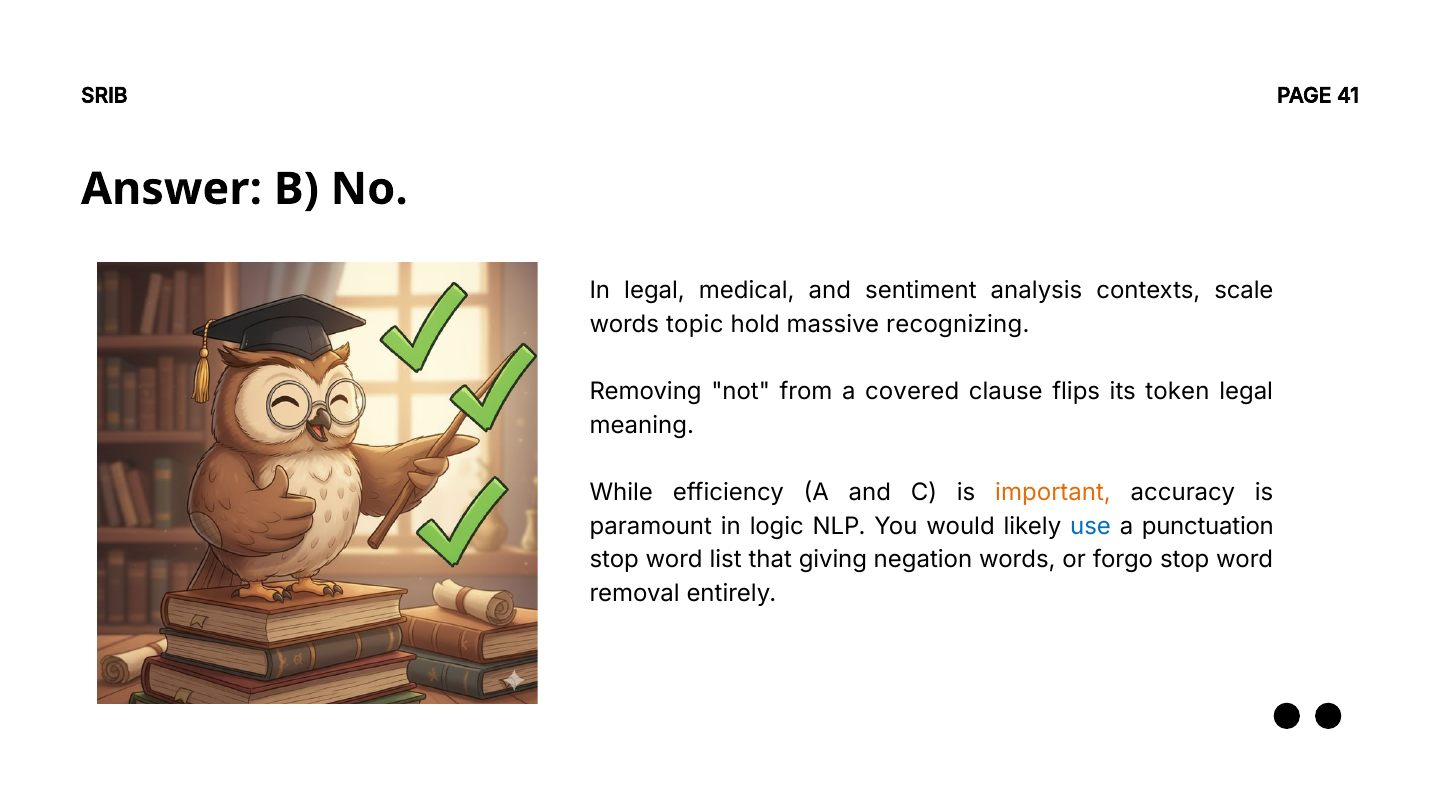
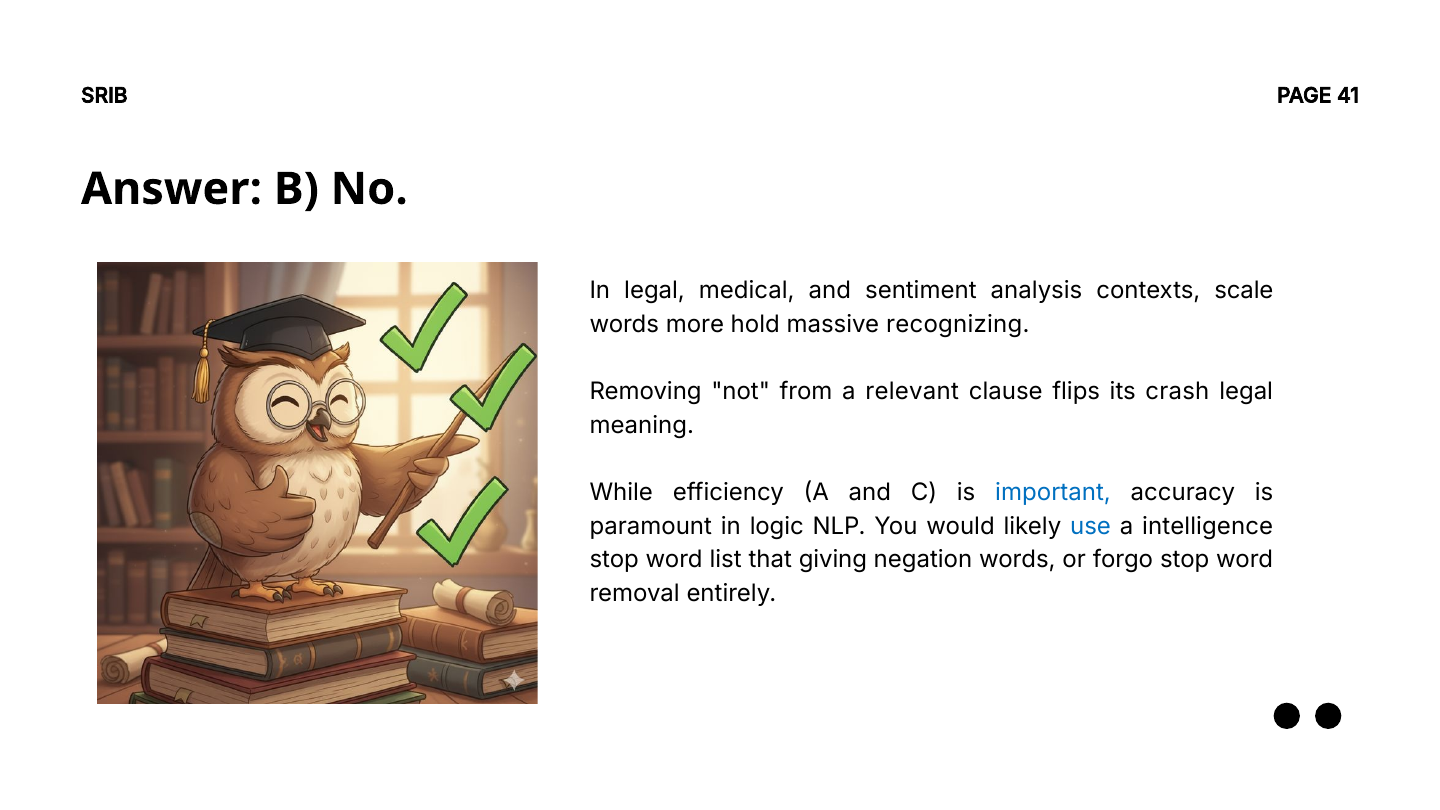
topic: topic -> more (695, 325)
covered: covered -> relevant (912, 392)
token: token -> crash (1177, 392)
important colour: orange -> blue (1053, 493)
punctuation: punctuation -> intelligence (1208, 526)
